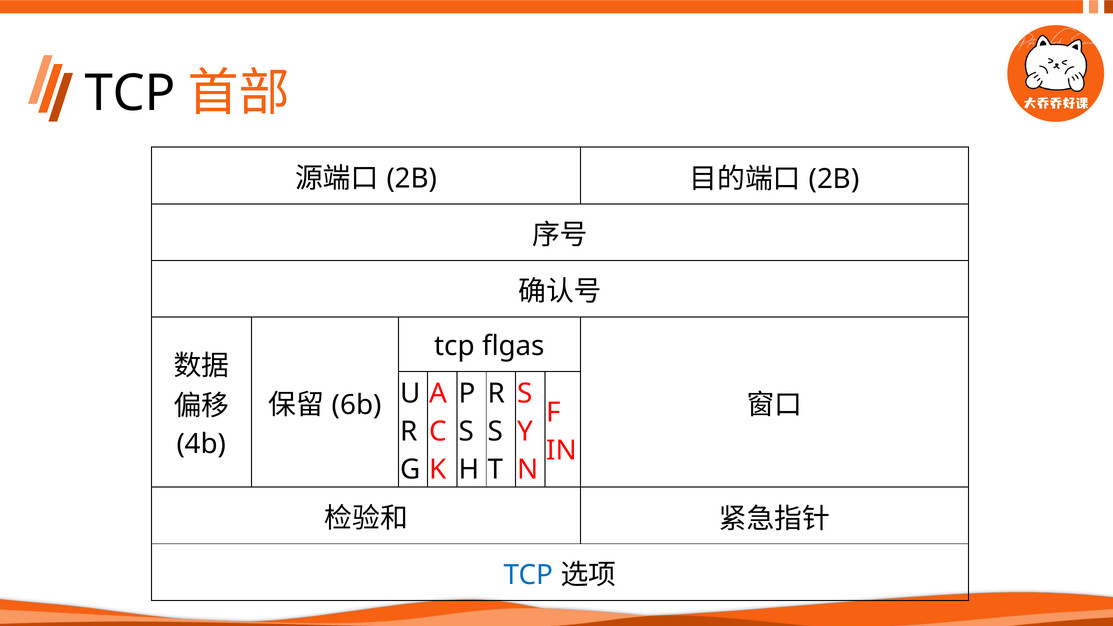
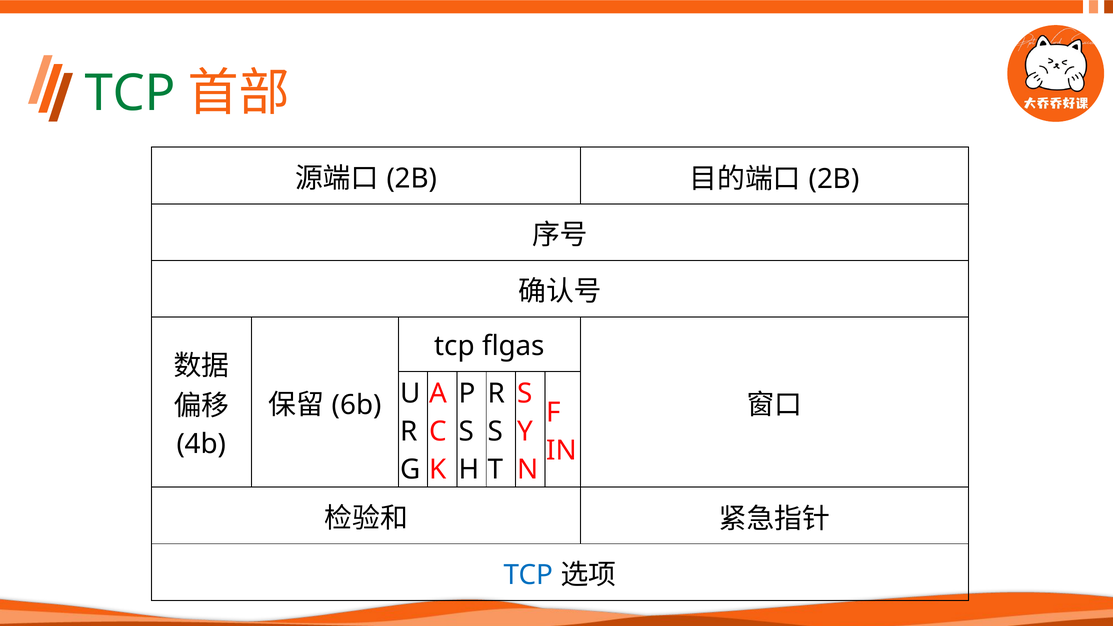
TCP colour: black -> green (130, 93)
